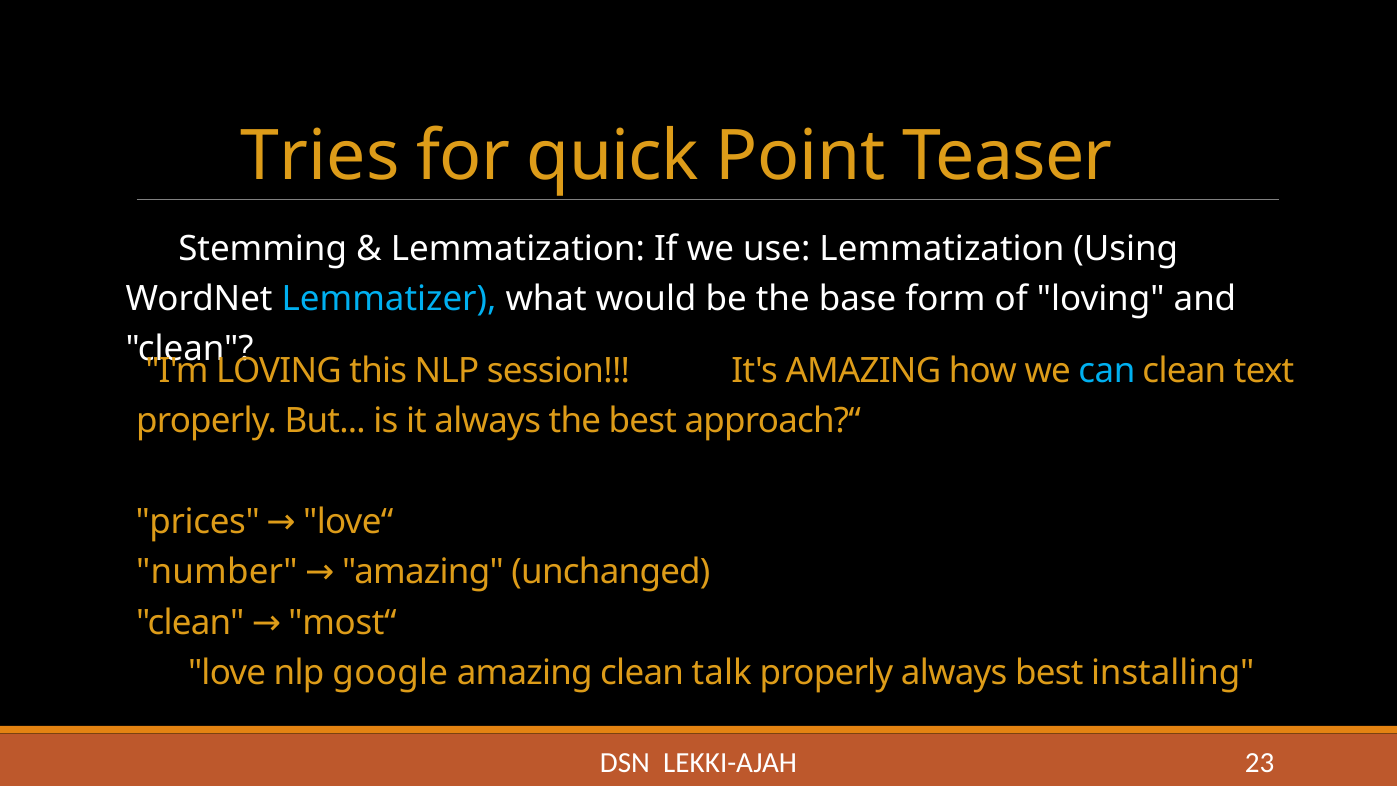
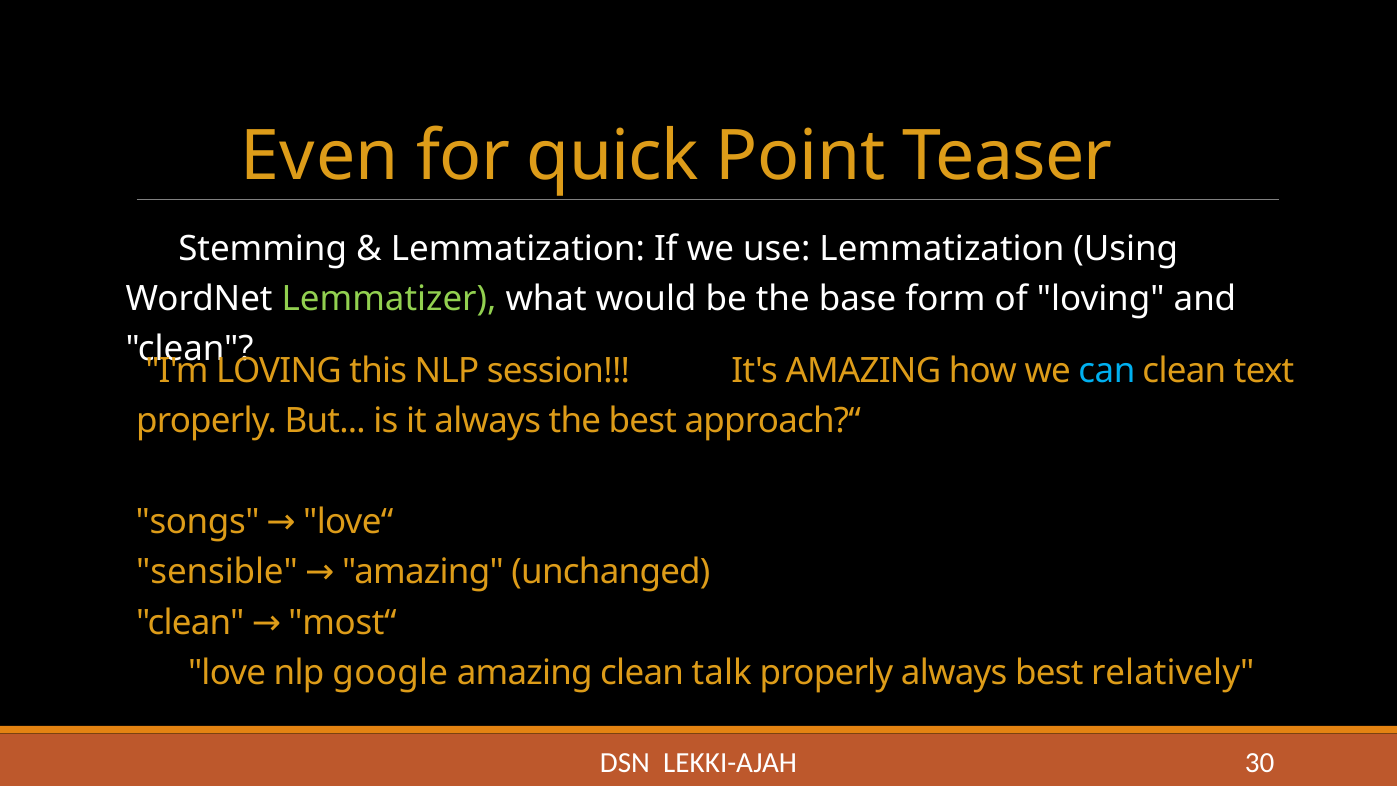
Tries: Tries -> Even (320, 157)
Lemmatizer colour: light blue -> light green (389, 299)
prices: prices -> songs (198, 522)
number: number -> sensible (217, 572)
installing: installing -> relatively (1173, 673)
23: 23 -> 30 (1260, 763)
